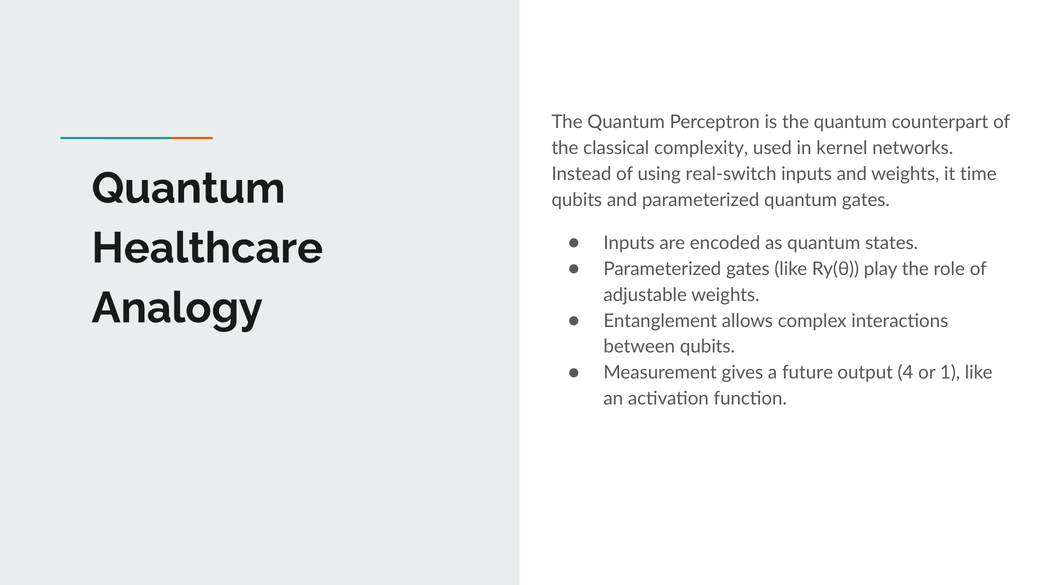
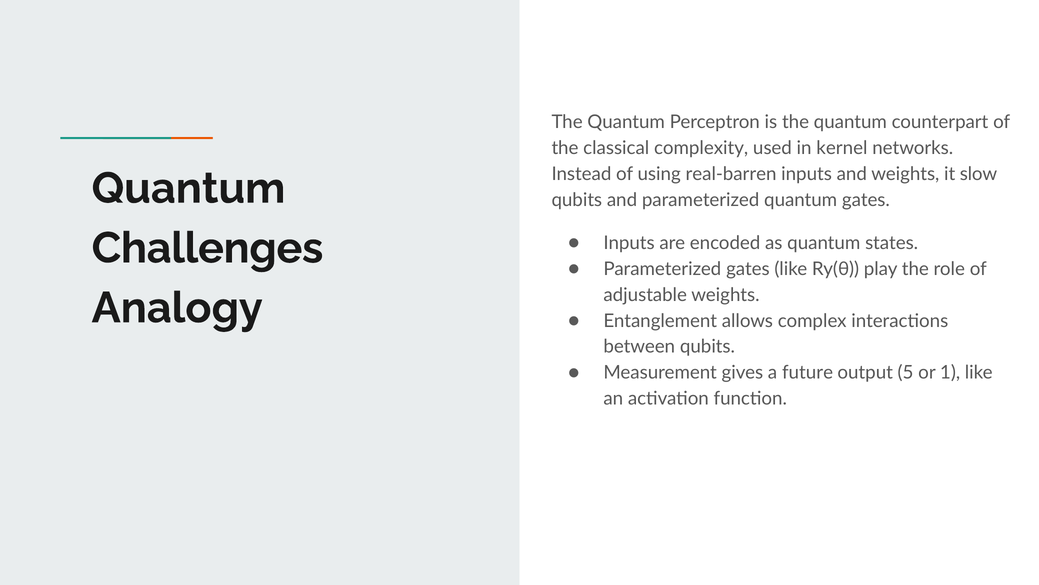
real-switch: real-switch -> real-barren (731, 174)
time: time -> slow (978, 174)
Healthcare: Healthcare -> Challenges (207, 248)
4: 4 -> 5 (906, 372)
